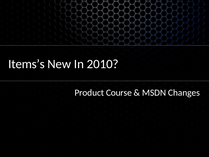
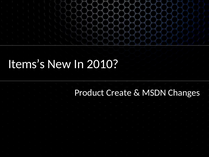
Course: Course -> Create (119, 93)
